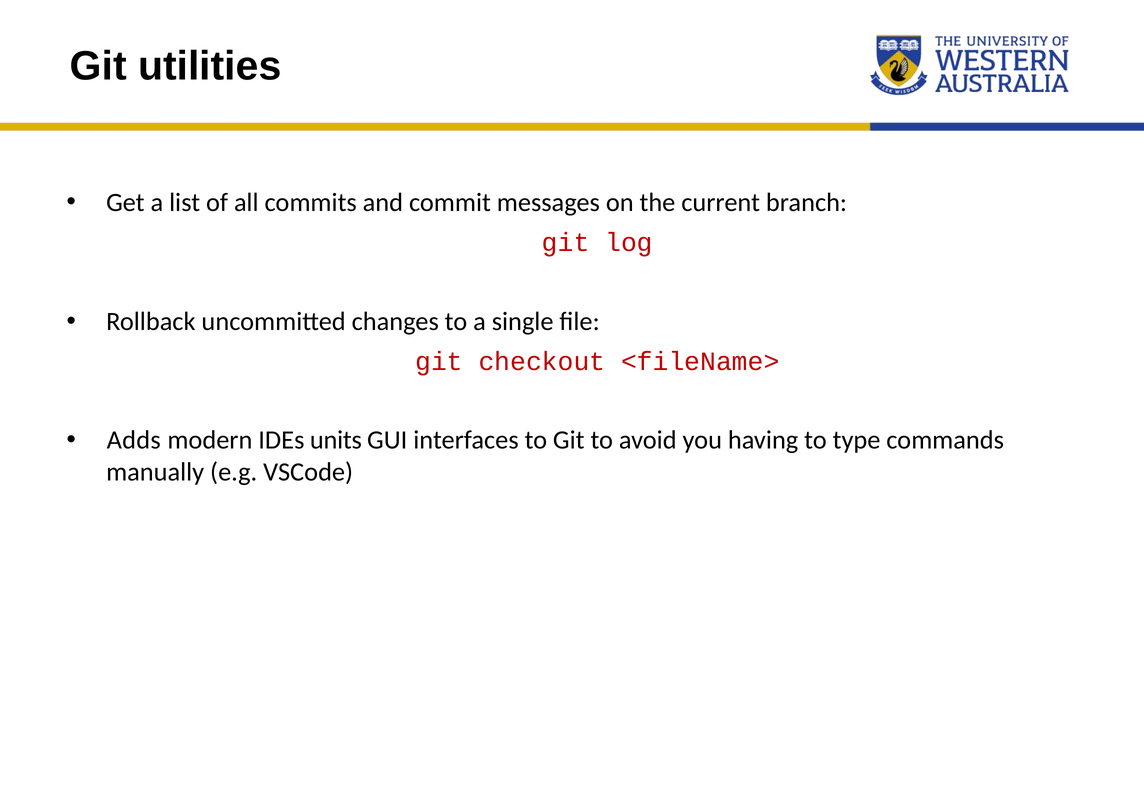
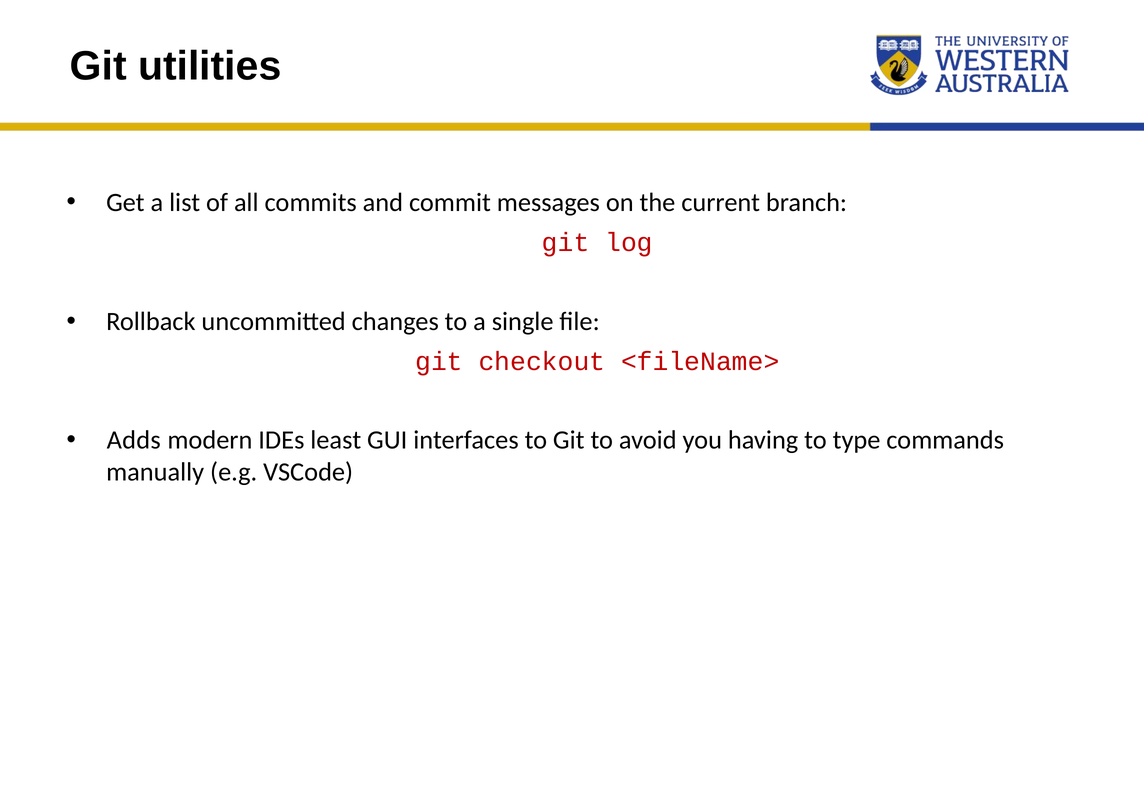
units: units -> least (336, 440)
